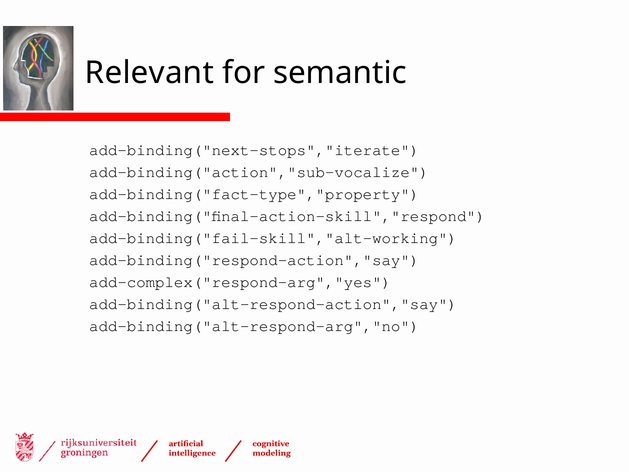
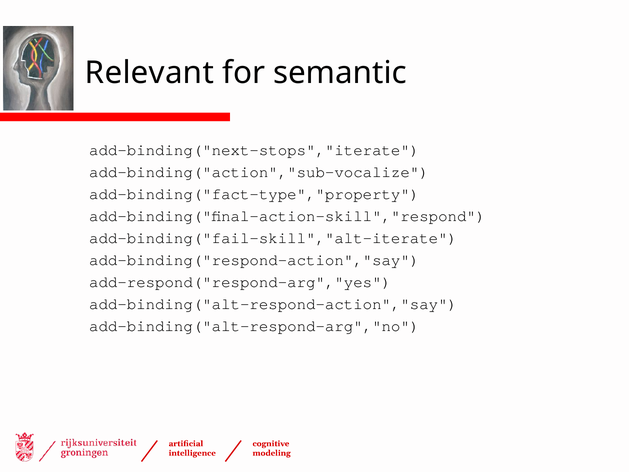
add-binding("fail-skill","alt-working: add-binding("fail-skill","alt-working -> add-binding("fail-skill","alt-iterate (273, 238)
add-complex("respond-arg","yes: add-complex("respond-arg","yes -> add-respond("respond-arg","yes (240, 282)
